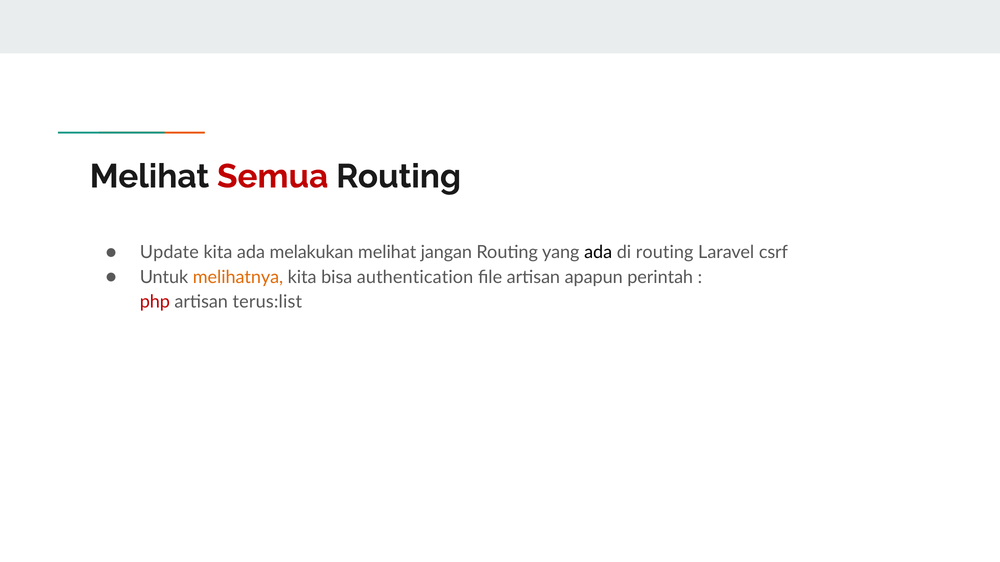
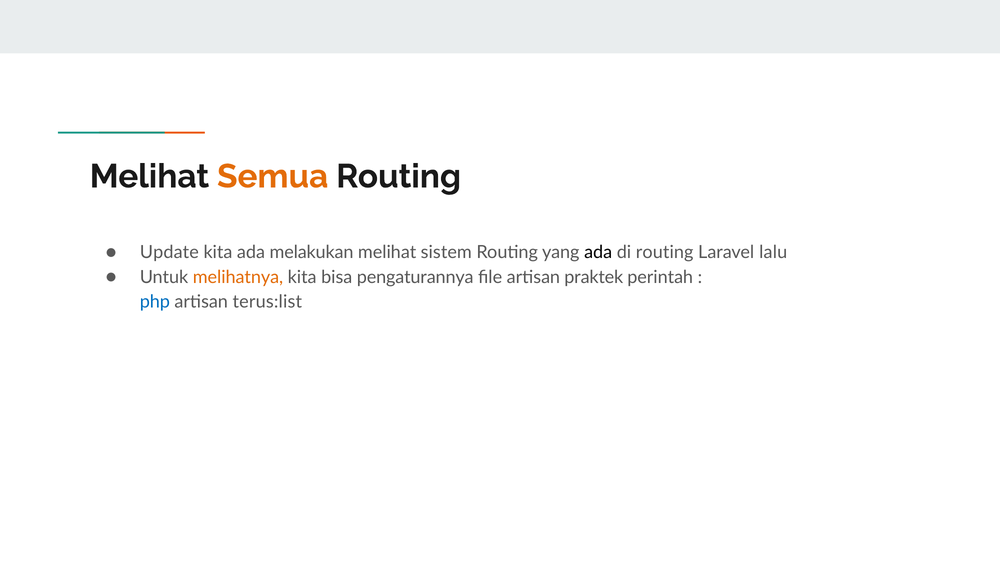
Semua colour: red -> orange (273, 177)
jangan: jangan -> sistem (446, 253)
csrf: csrf -> lalu (773, 253)
authentication: authentication -> pengaturannya (415, 277)
apapun: apapun -> praktek (594, 277)
php colour: red -> blue (155, 302)
